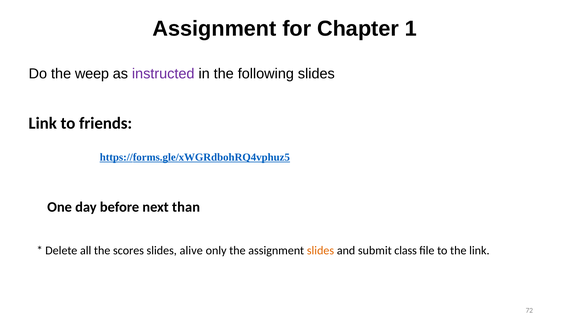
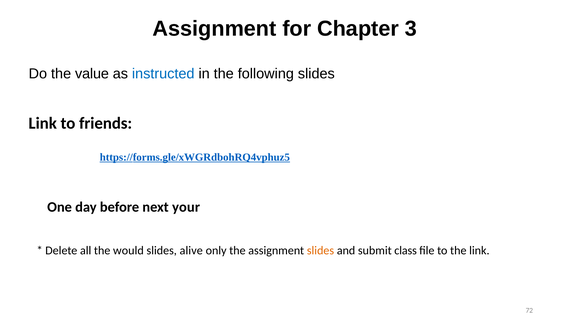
1: 1 -> 3 (411, 29)
weep: weep -> value (92, 74)
instructed colour: purple -> blue (163, 74)
than: than -> your (186, 207)
scores: scores -> would (128, 250)
